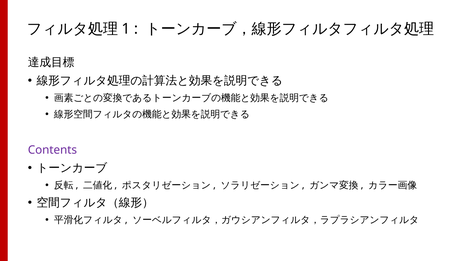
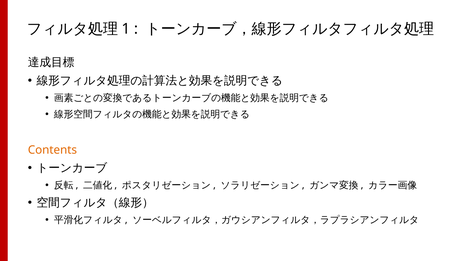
Contents colour: purple -> orange (52, 150)
